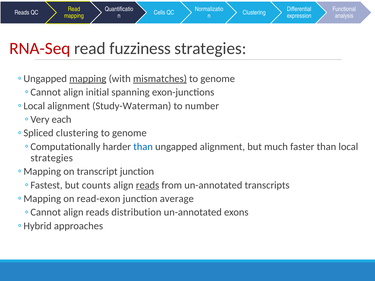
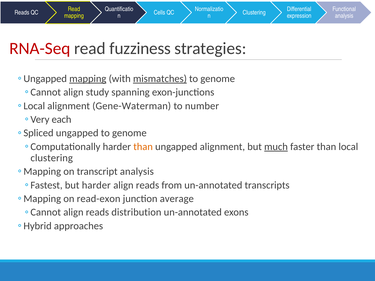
initial: initial -> study (97, 92)
Study-Waterman: Study-Waterman -> Gene-Waterman (132, 106)
clustering: clustering -> ungapped (77, 133)
than colour: blue -> orange (143, 147)
much underline: none -> present (276, 147)
strategies: strategies -> clustering (52, 158)
transcript junction: junction -> analysis (137, 172)
but counts: counts -> harder (96, 185)
reads underline: present -> none (148, 185)
